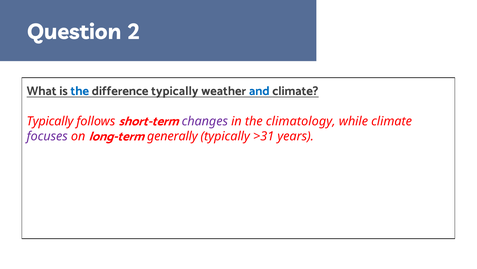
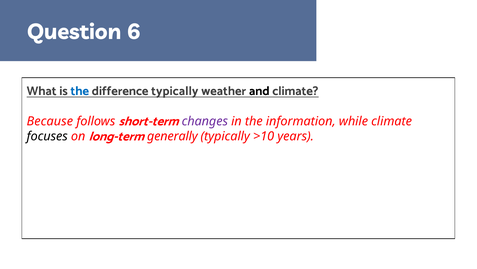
2: 2 -> 6 (134, 32)
and colour: blue -> black (259, 91)
Typically: Typically -> Because (50, 121)
climatology: climatology -> information (301, 121)
focuses colour: purple -> black (47, 136)
>31: >31 -> >10 (264, 136)
